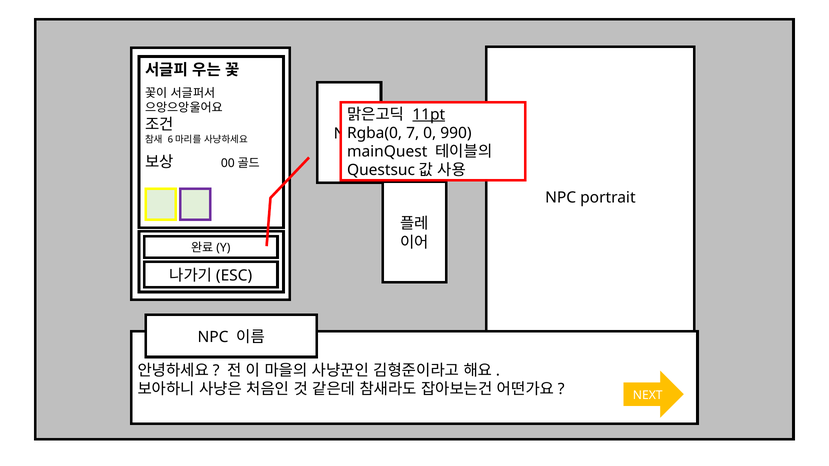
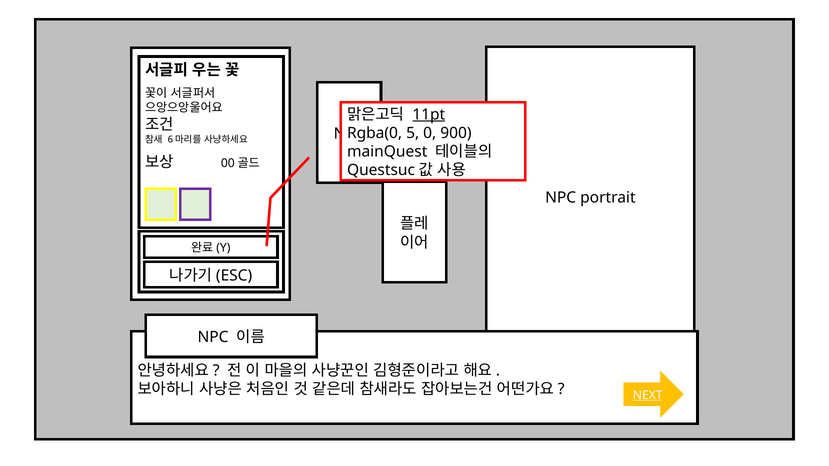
7: 7 -> 5 (413, 133)
990: 990 -> 900 (456, 133)
NEXT underline: none -> present (648, 395)
